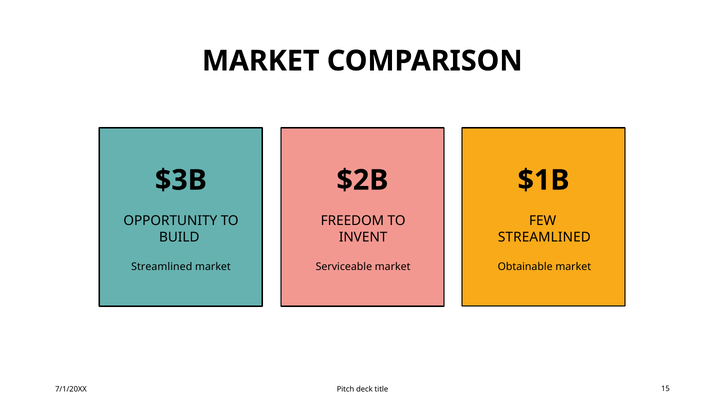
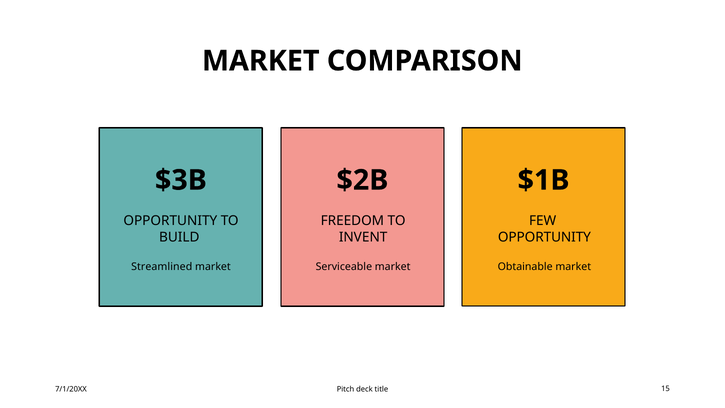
STREAMLINED: STREAMLINED -> OPPORTUNITY (544, 237)
